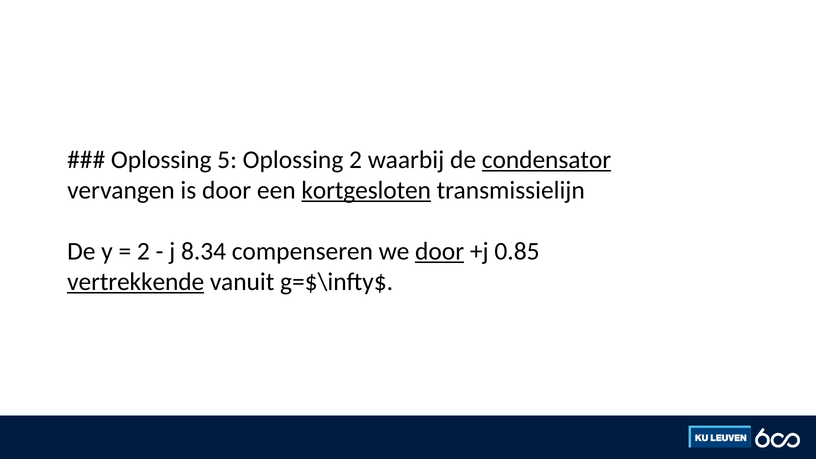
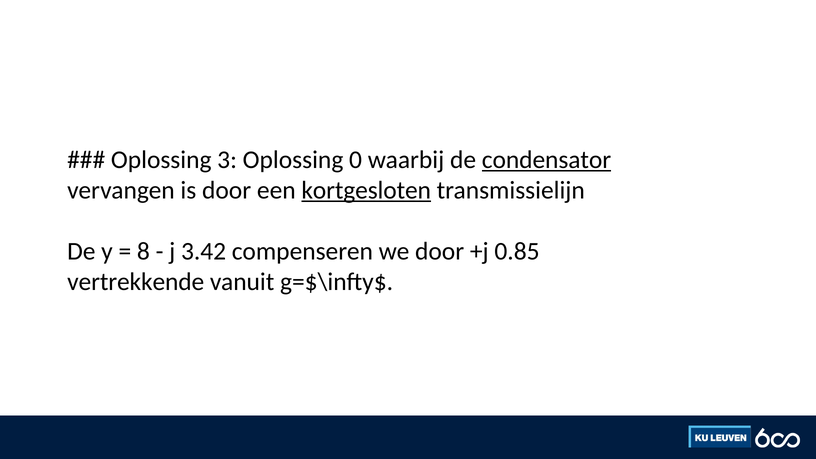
5: 5 -> 3 (227, 160)
Oplossing 2: 2 -> 0 (356, 160)
2: 2 -> 8 (143, 251)
8.34: 8.34 -> 3.42 (204, 251)
door underline: present -> none (440, 251)
vertrekkende underline: present -> none (136, 282)
